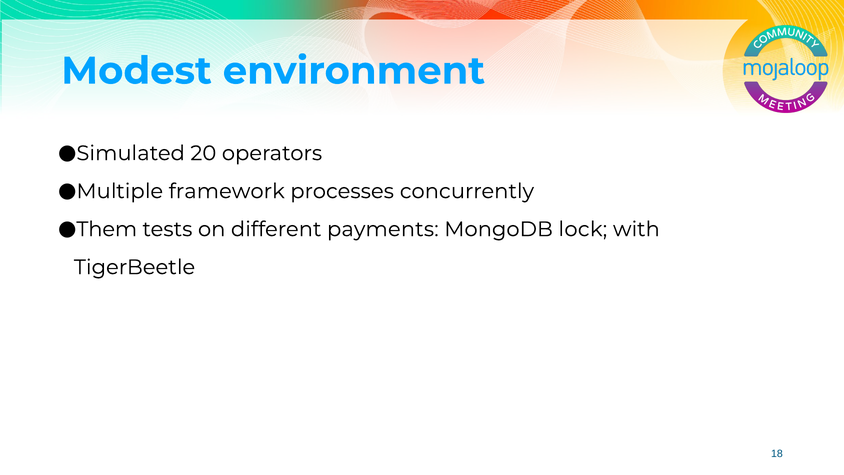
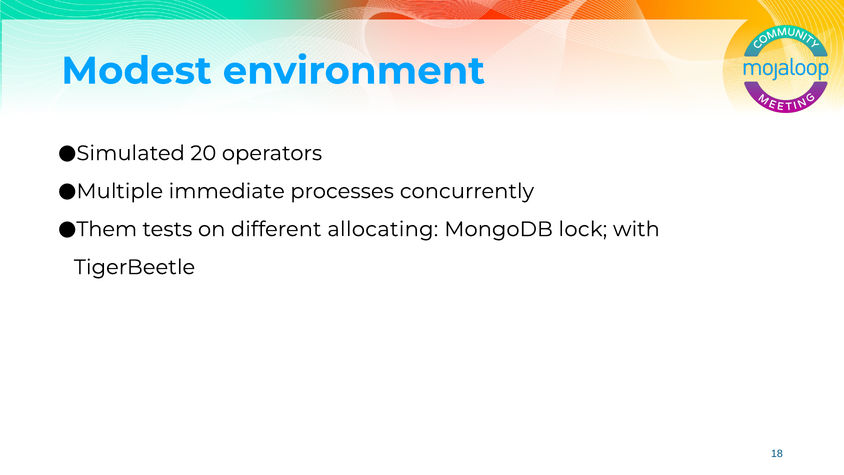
framework: framework -> immediate (227, 191)
payments: payments -> allocating (383, 229)
